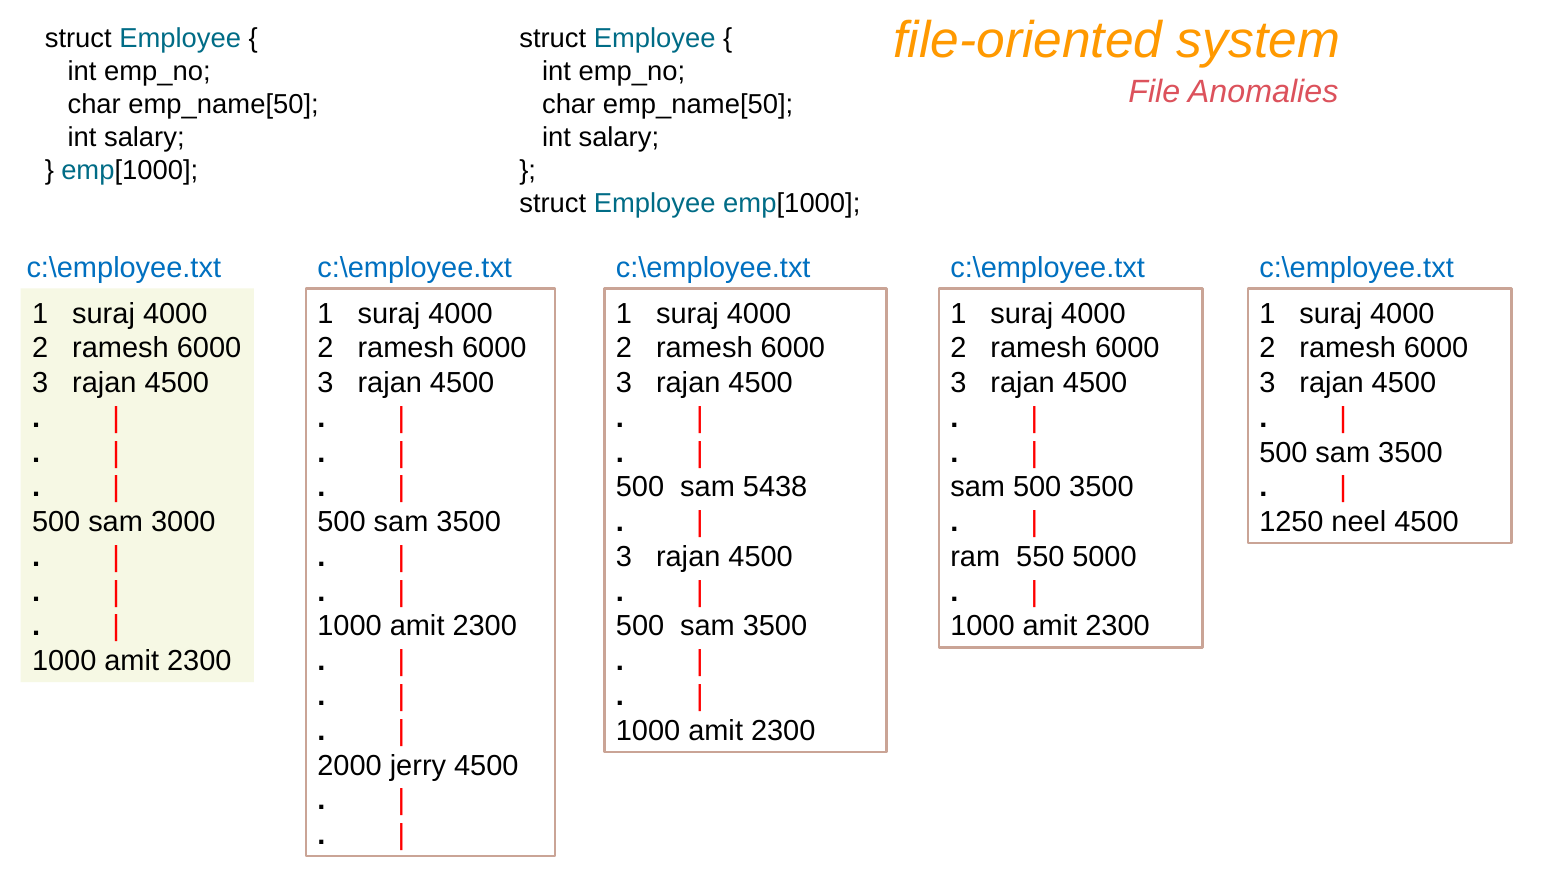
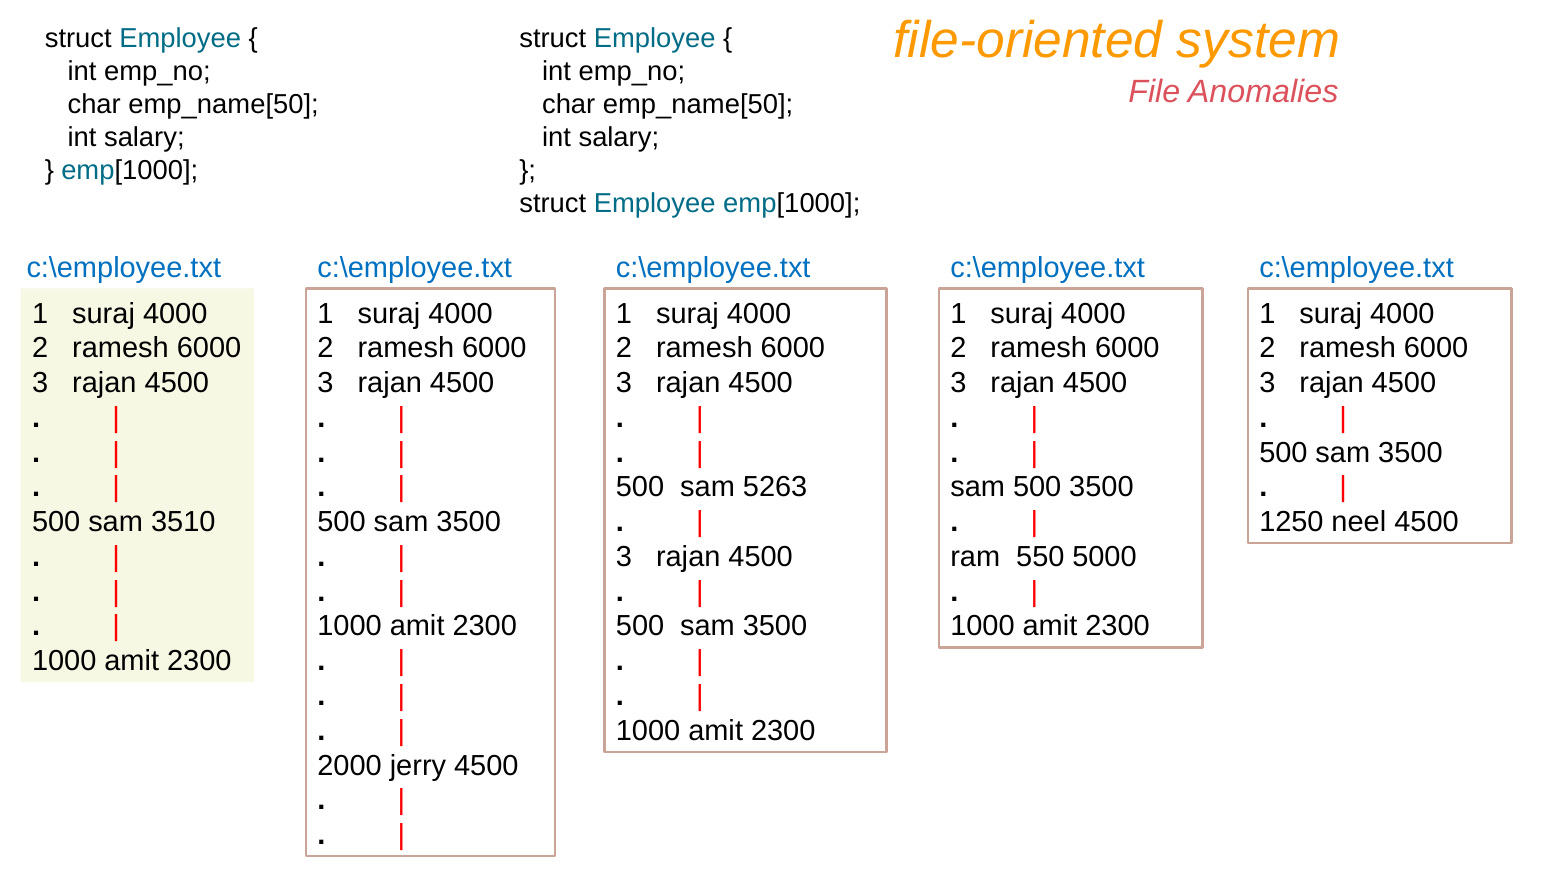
5438: 5438 -> 5263 (775, 487)
3000: 3000 -> 3510 (183, 522)
